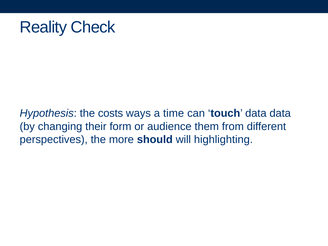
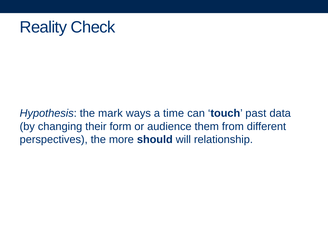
costs: costs -> mark (110, 113)
touch data: data -> past (256, 113)
highlighting: highlighting -> relationship (223, 140)
